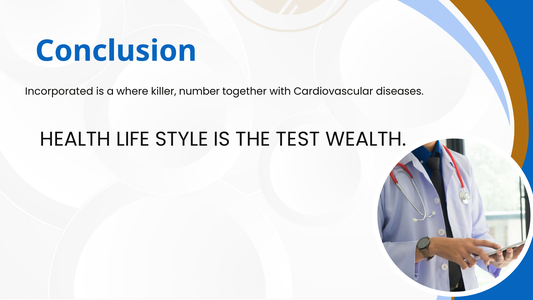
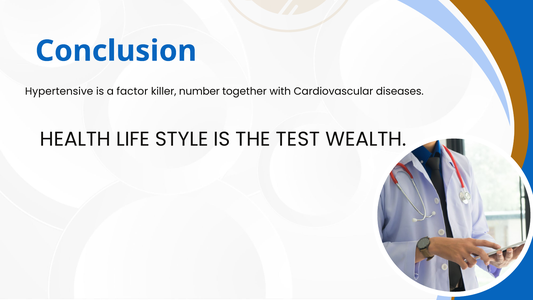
Incorporated: Incorporated -> Hypertensive (59, 91)
where: where -> factor (132, 91)
